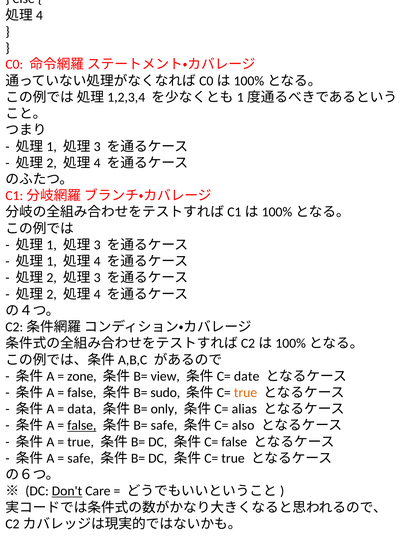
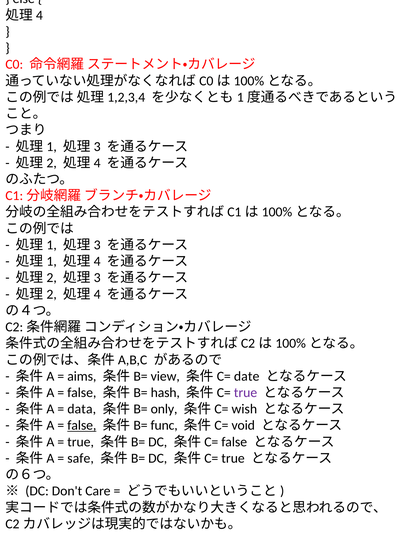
zone: zone -> aims (82, 376)
sudo: sudo -> hash (165, 392)
true colour: orange -> purple (246, 392)
alias: alias -> wish (244, 409)
safe: safe -> func (164, 425)
also: also -> void (243, 425)
Don't underline: present -> none (67, 491)
